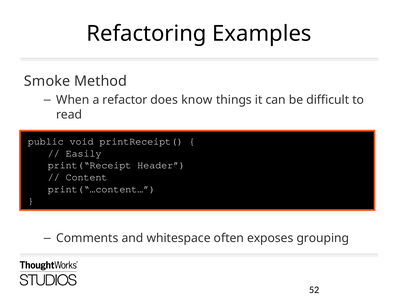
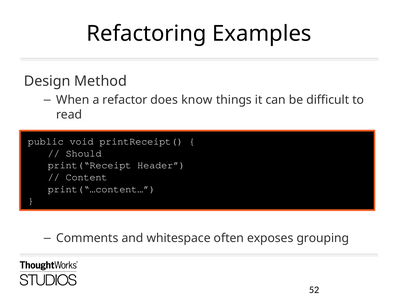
Smoke: Smoke -> Design (47, 81)
Easily: Easily -> Should (84, 154)
